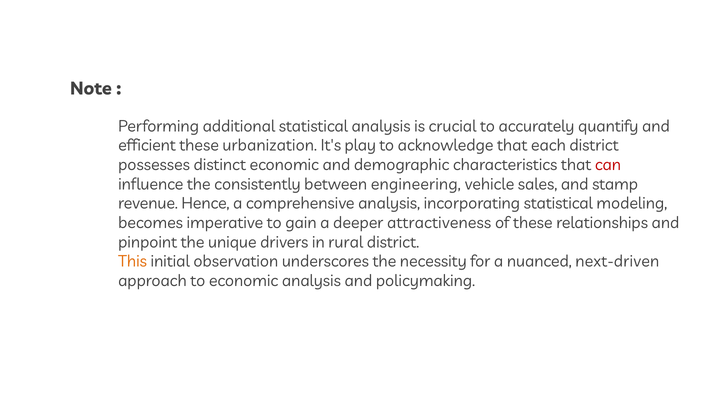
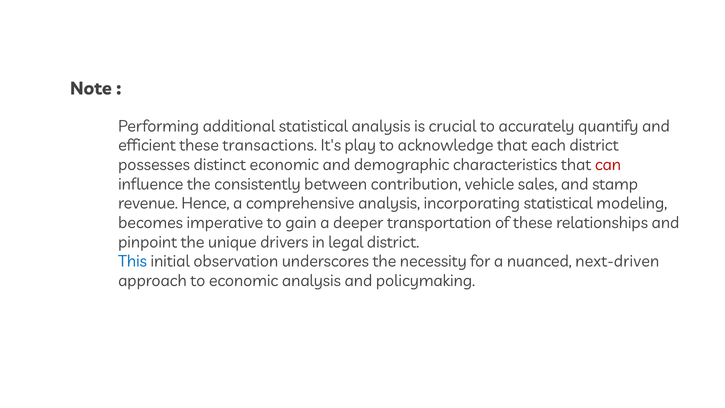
urbanization: urbanization -> transactions (270, 146)
engineering: engineering -> contribution (416, 184)
attractiveness: attractiveness -> transportation (439, 223)
rural: rural -> legal (346, 242)
This colour: orange -> blue (133, 262)
